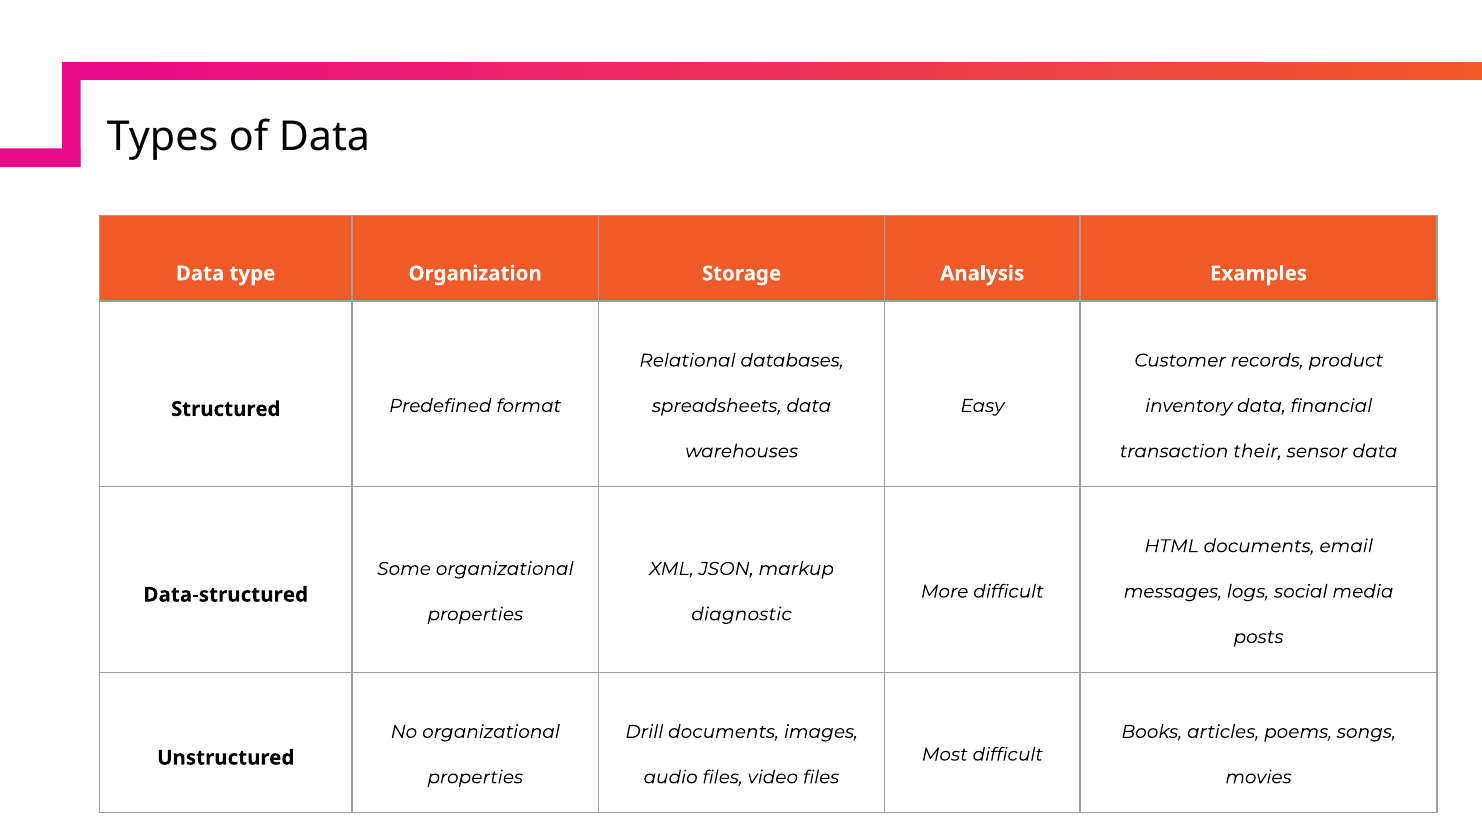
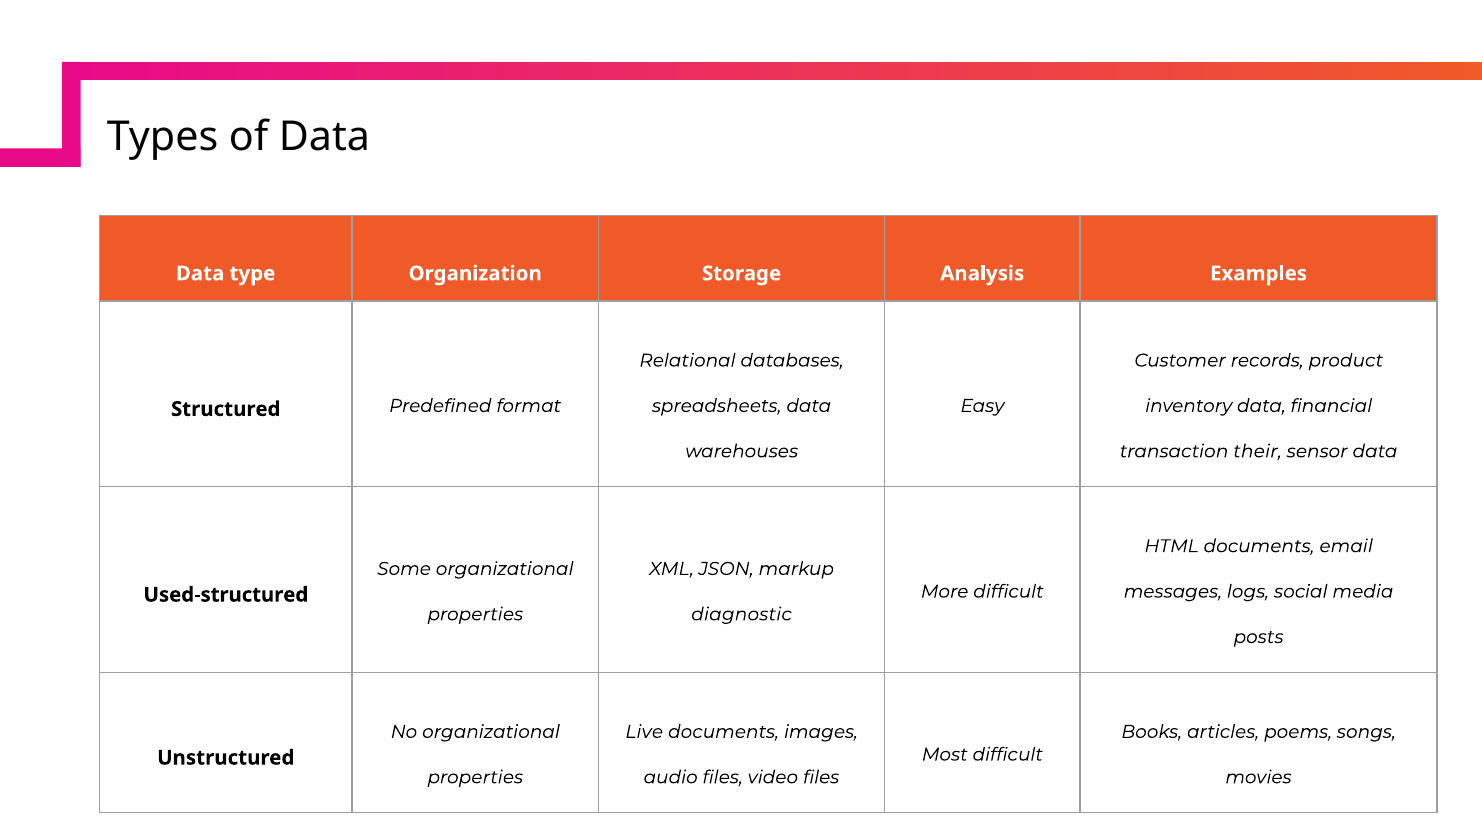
Data-structured: Data-structured -> Used-structured (226, 595)
Drill: Drill -> Live (644, 731)
